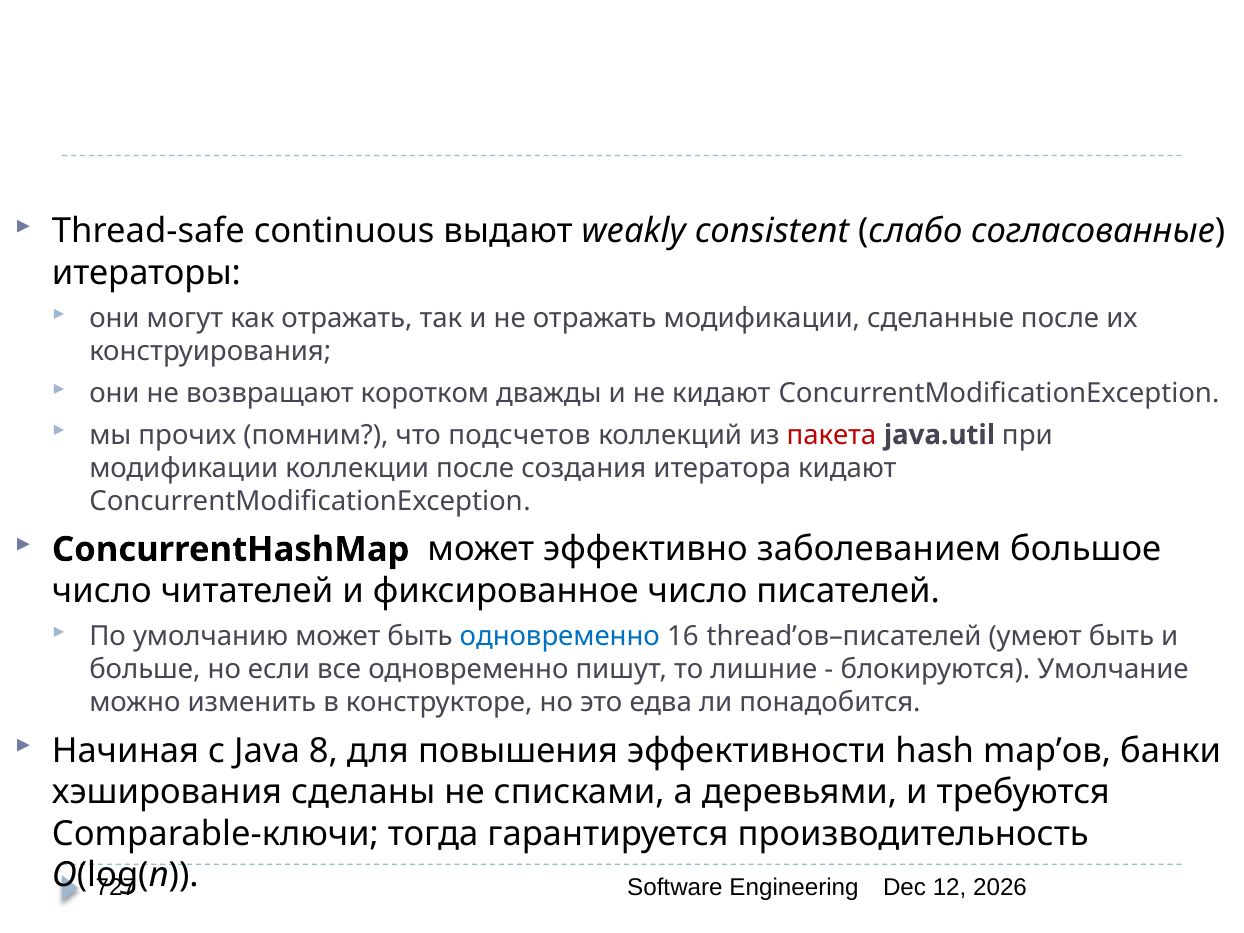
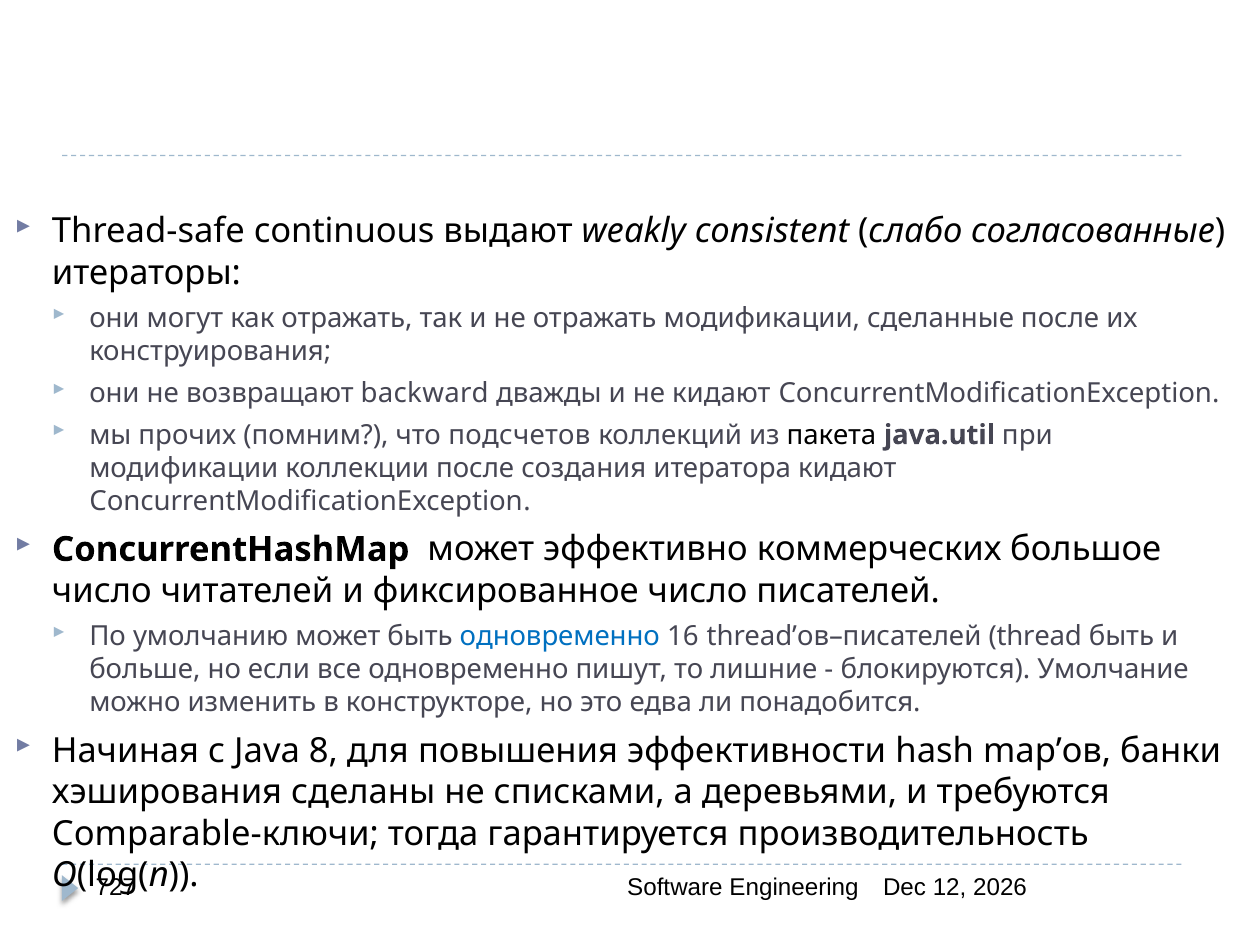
коротком: коротком -> backward (425, 393)
пакета colour: red -> black (831, 435)
заболеванием: заболеванием -> коммерческих (879, 549)
умеют: умеют -> thread (1035, 636)
